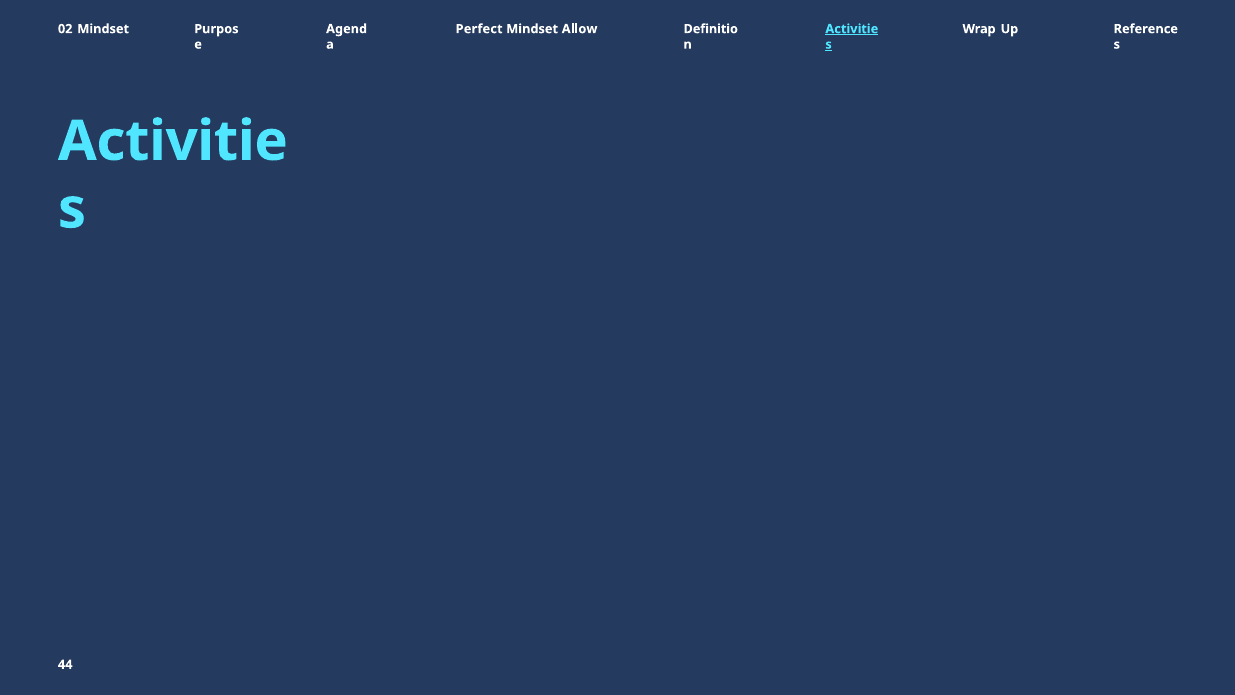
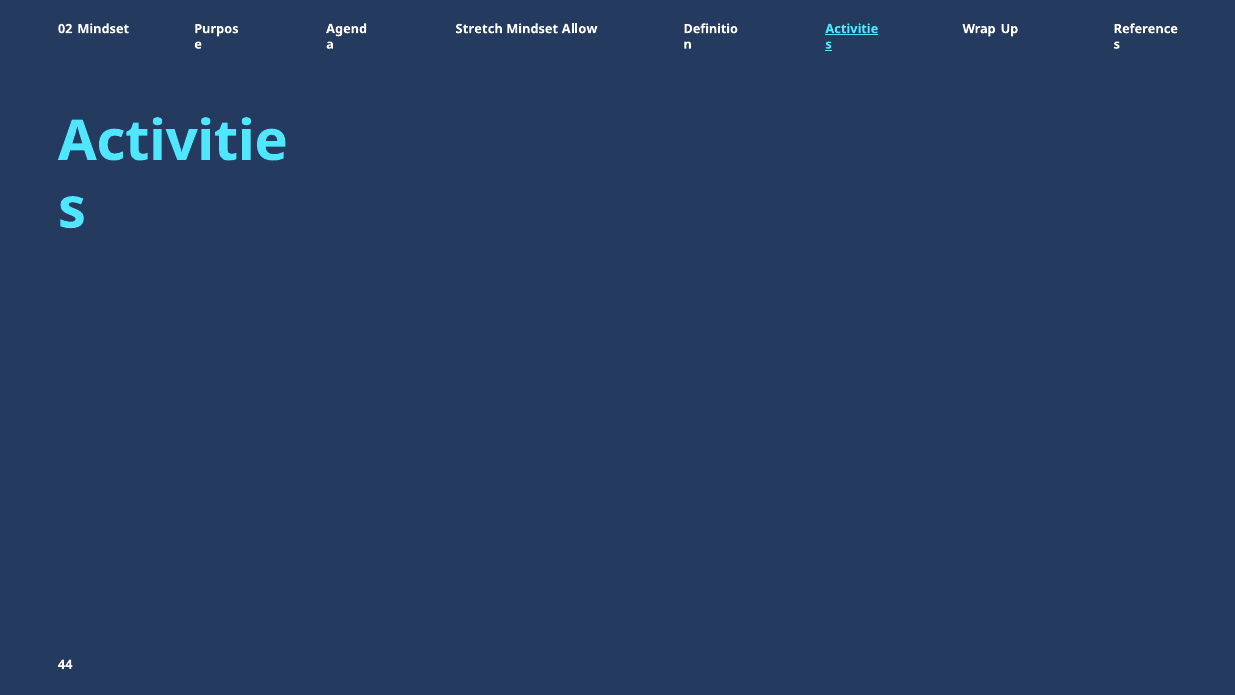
Perfect: Perfect -> Stretch (479, 29)
